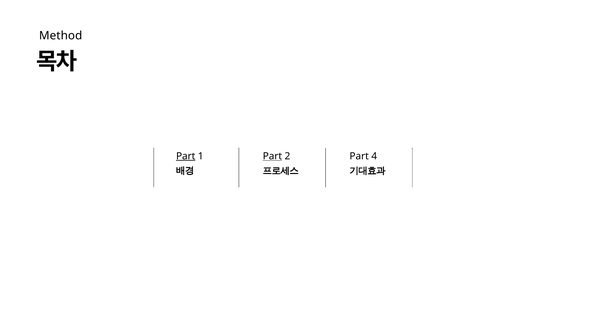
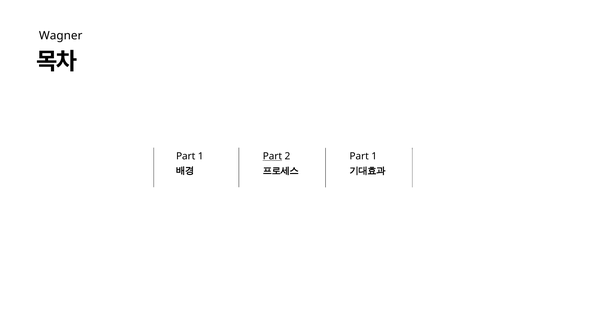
Method: Method -> Wagner (61, 36)
Part underline: present -> none (186, 156)
4: 4 -> 1 (374, 156)
